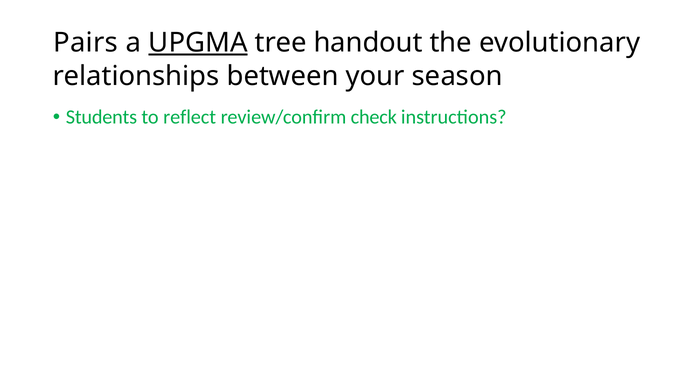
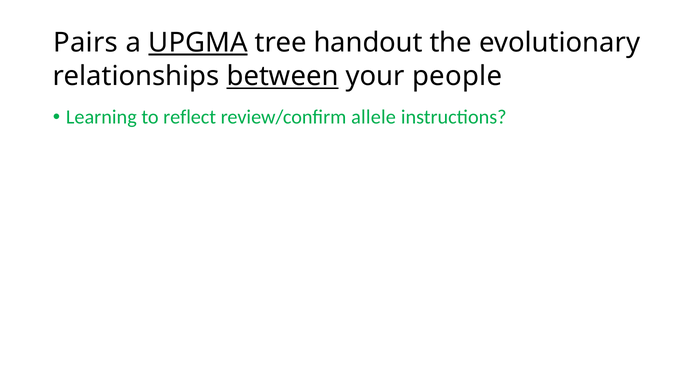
between underline: none -> present (283, 76)
season: season -> people (457, 76)
Students: Students -> Learning (101, 117)
check: check -> allele (374, 117)
